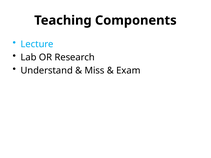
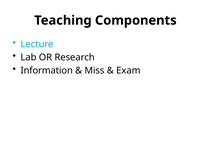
Understand: Understand -> Information (47, 71)
